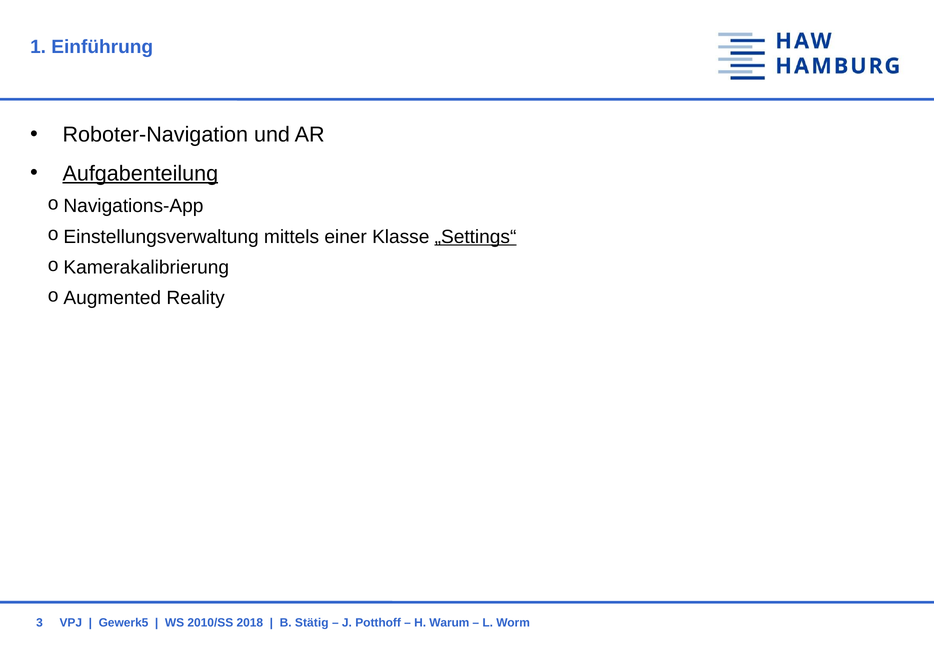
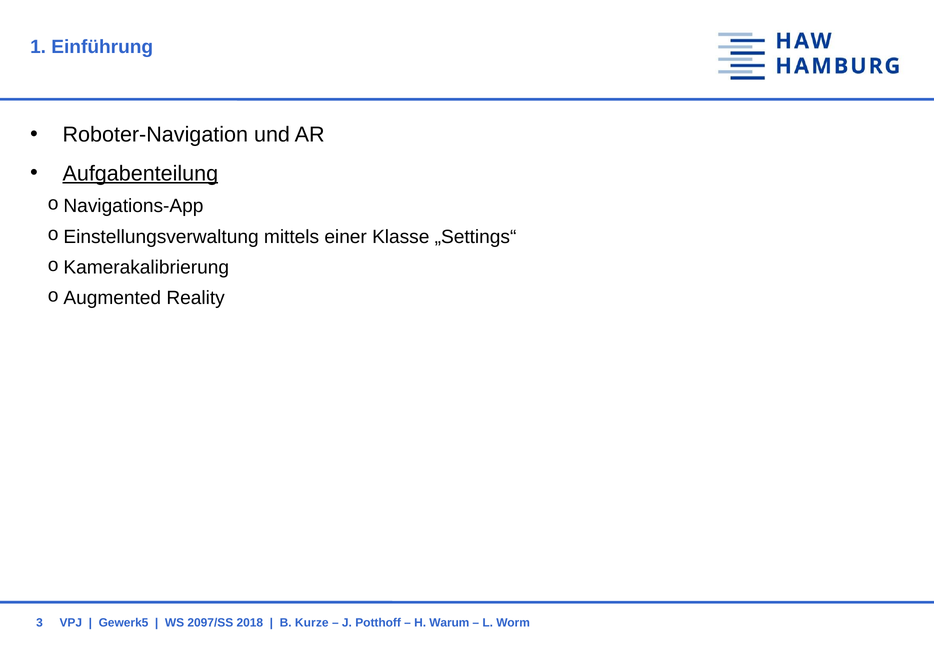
„Settings“ underline: present -> none (476, 237)
2010/SS: 2010/SS -> 2097/SS (210, 622)
Stätig: Stätig -> Kurze (312, 622)
